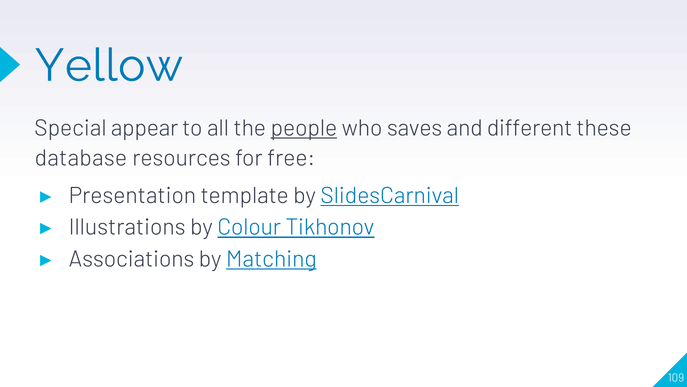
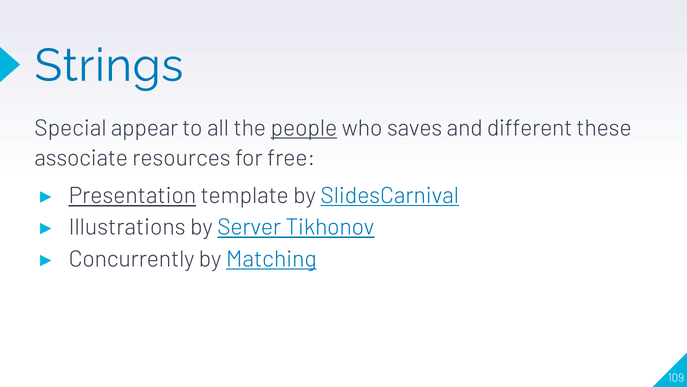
Yellow: Yellow -> Strings (109, 66)
database: database -> associate (81, 158)
Presentation underline: none -> present (132, 195)
Colour: Colour -> Server (249, 227)
Associations: Associations -> Concurrently (132, 259)
